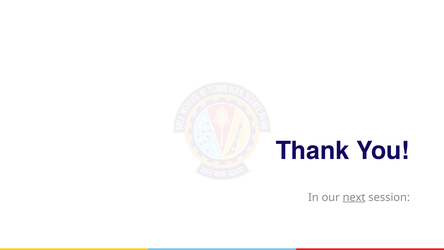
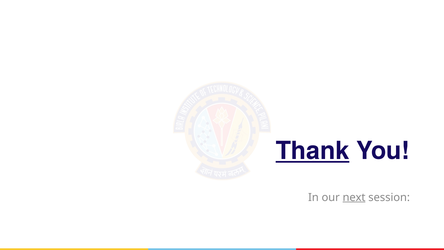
Thank underline: none -> present (312, 151)
